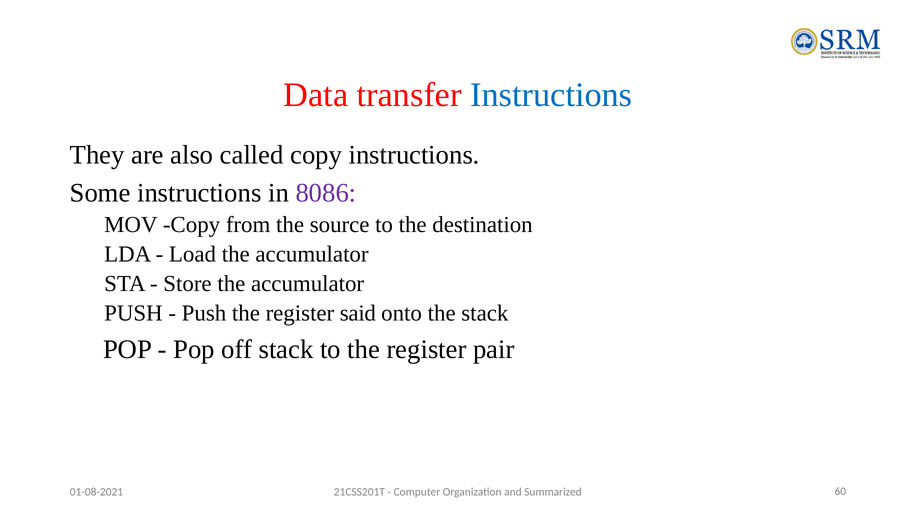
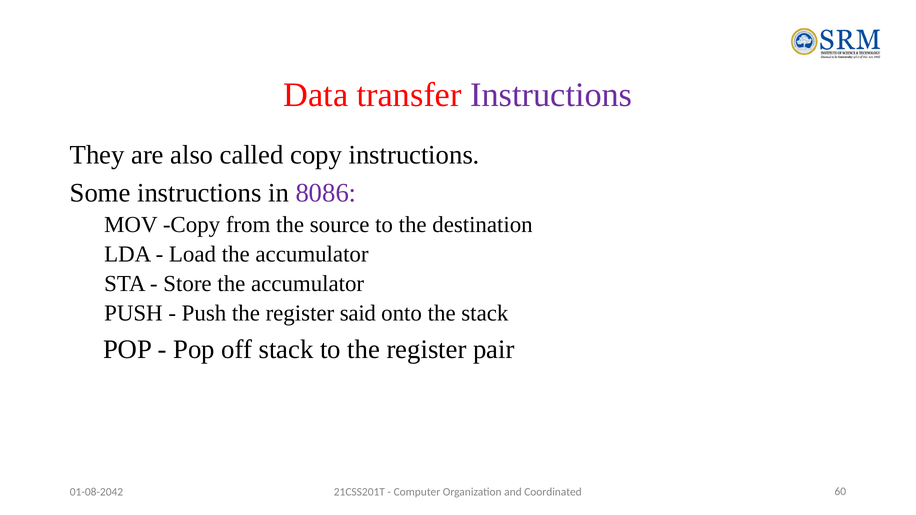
Instructions colour: blue -> purple (551, 95)
01-08-2021: 01-08-2021 -> 01-08-2042 (96, 492)
Summarized: Summarized -> Coordinated (553, 492)
